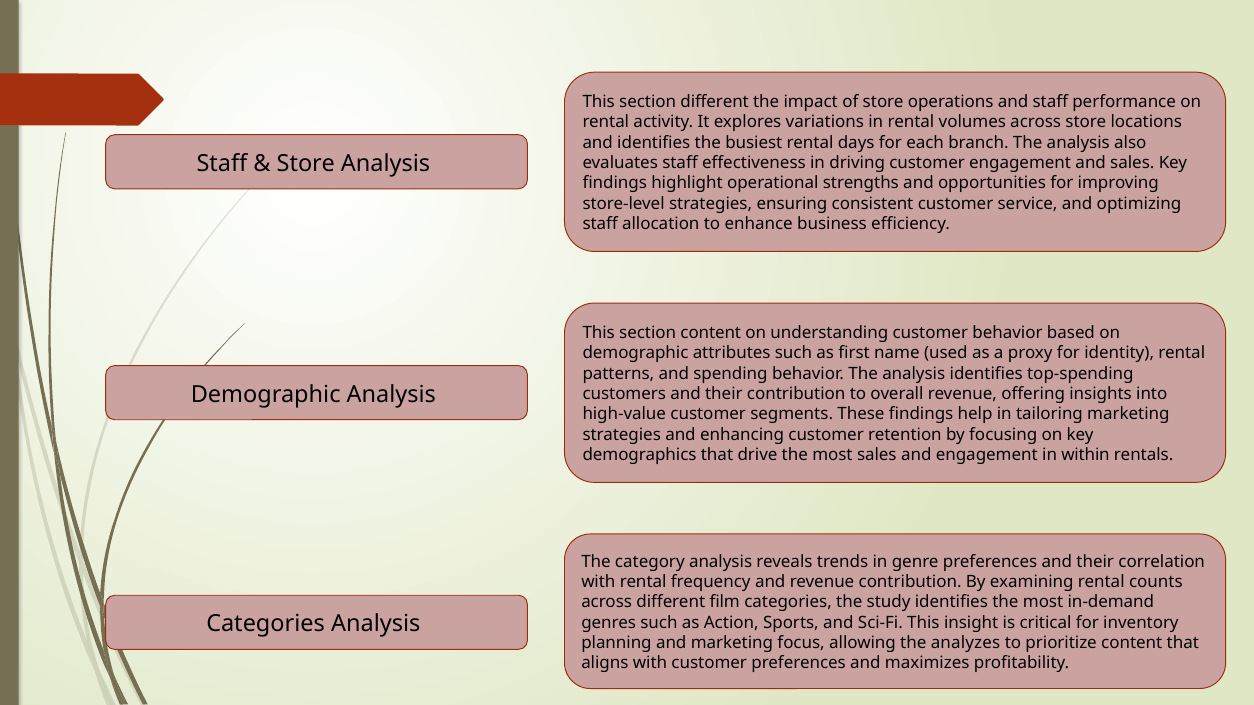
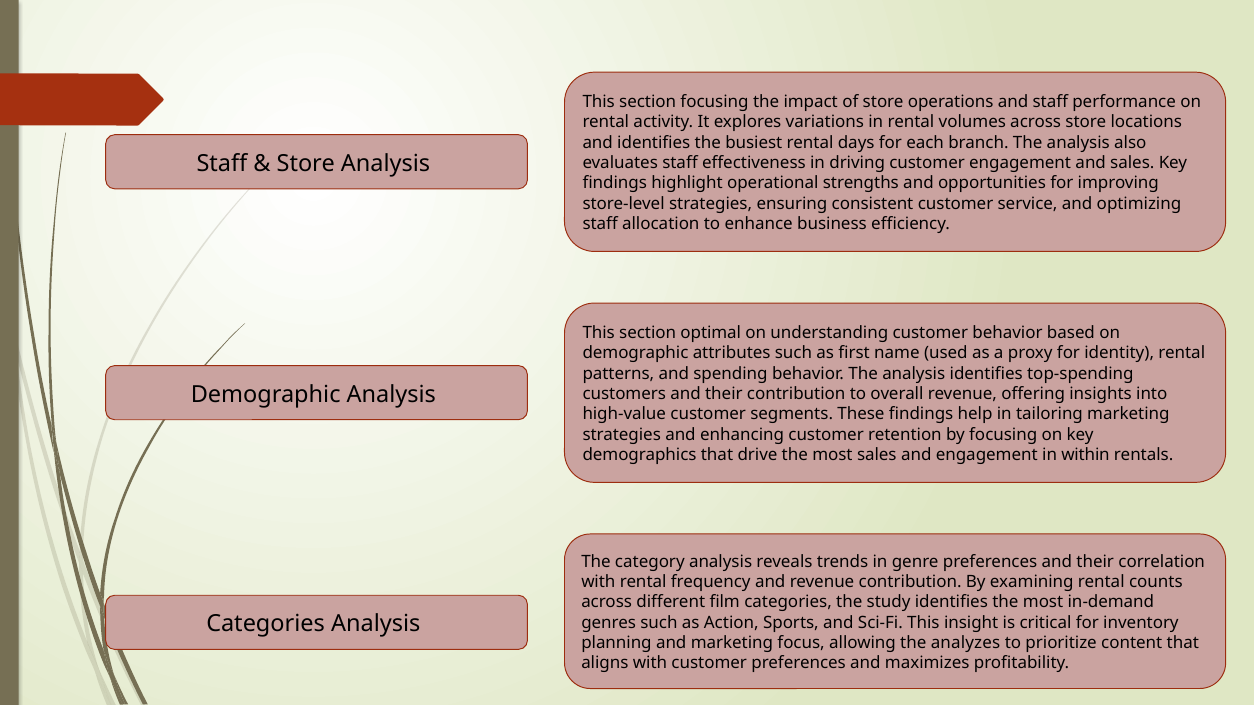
section different: different -> focusing (715, 102)
section content: content -> optimal (711, 333)
